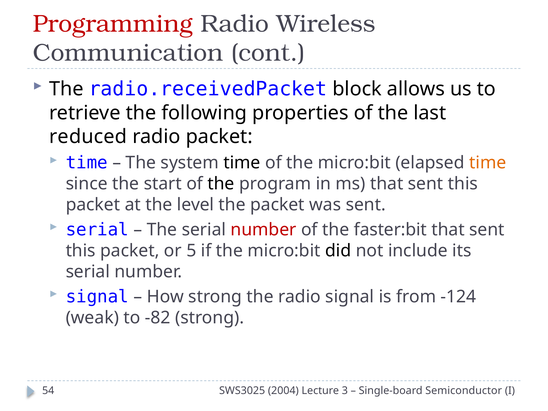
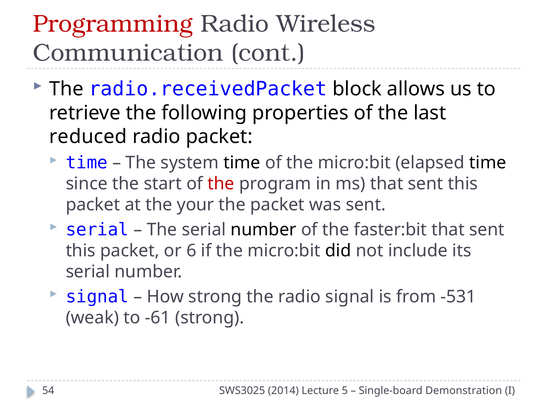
time colour: orange -> black (488, 163)
the colour: black -> red (221, 184)
level: level -> your (196, 205)
number colour: red -> black (264, 230)
5: 5 -> 6 (191, 251)
-124: -124 -> -531 (458, 297)
-82: -82 -> -61 (158, 318)
2004: 2004 -> 2014 (283, 391)
3: 3 -> 5 (345, 391)
Semiconductor: Semiconductor -> Demonstration (464, 391)
